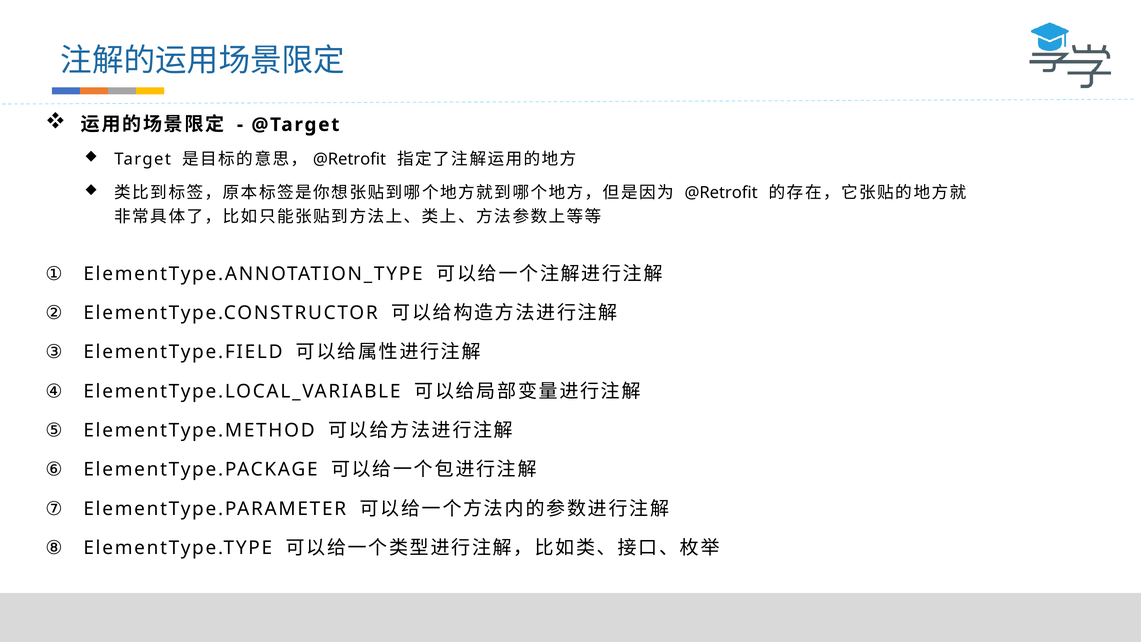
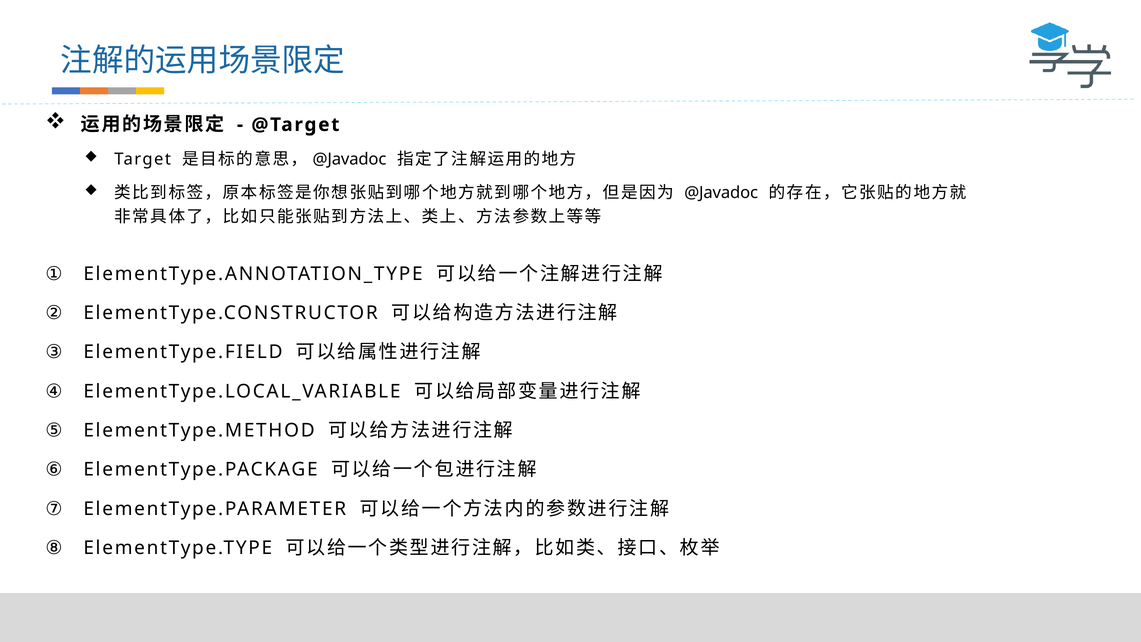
@Retrofit: @Retrofit -> @Javadoc (349, 159)
@Retrofit: @Retrofit -> @Javadoc (721, 193)
